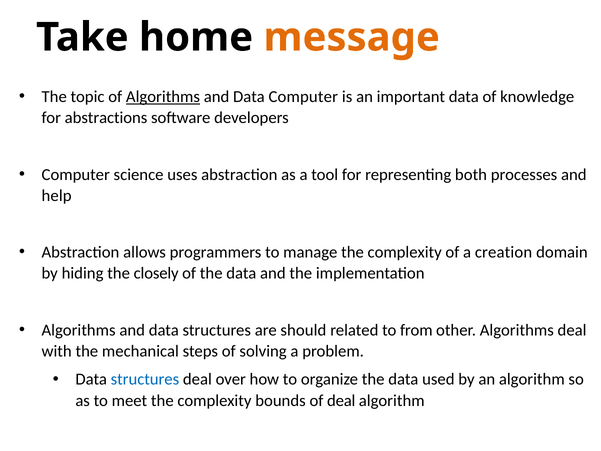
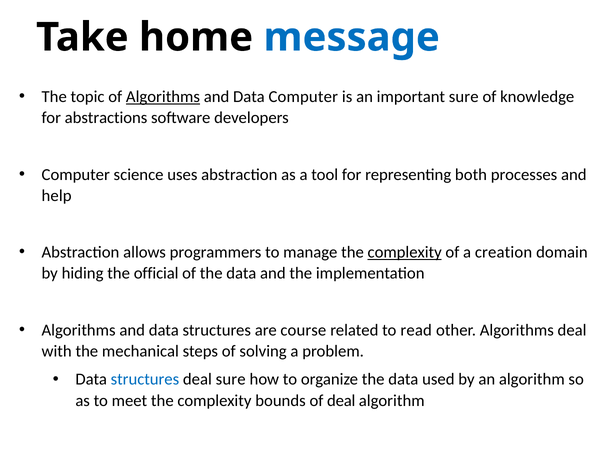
message colour: orange -> blue (352, 37)
important data: data -> sure (464, 97)
complexity underline: none -> present (405, 252)
closely: closely -> official (156, 273)
should: should -> course (303, 330)
from: from -> read (416, 330)
deal over: over -> sure (231, 379)
